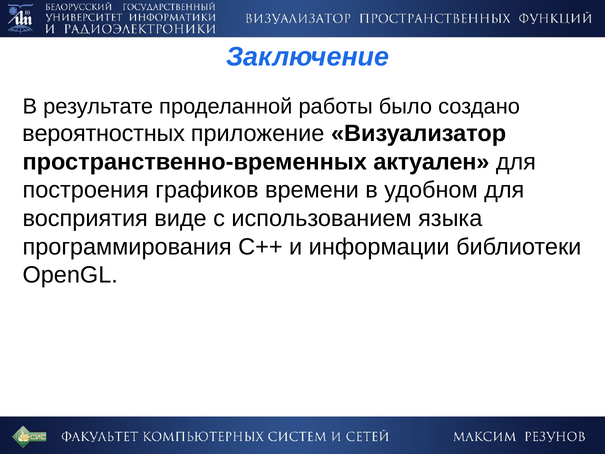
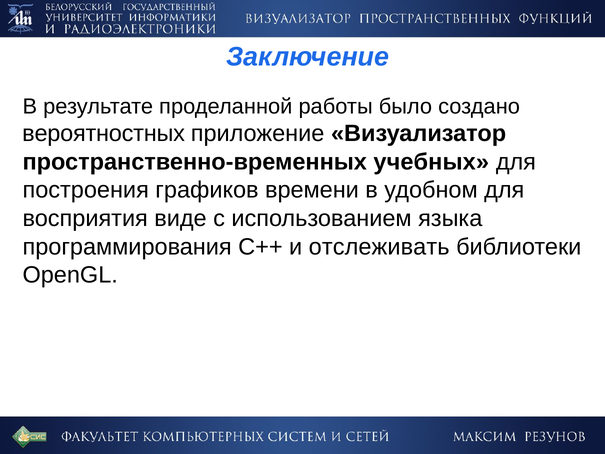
актуален: актуален -> учебных (431, 162)
информации: информации -> отслеживать (379, 247)
